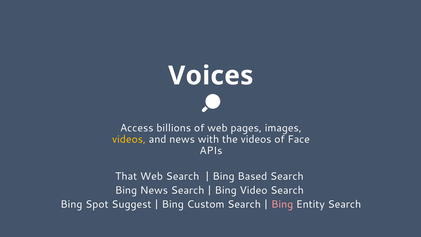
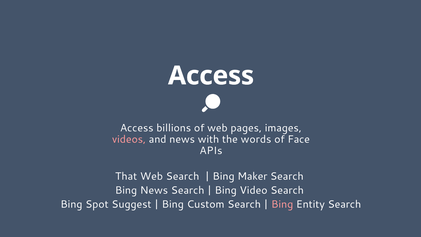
Voices: Voices -> Access (211, 76)
videos colour: yellow -> pink (129, 139)
the videos: videos -> words (256, 139)
Based: Based -> Maker (252, 176)
